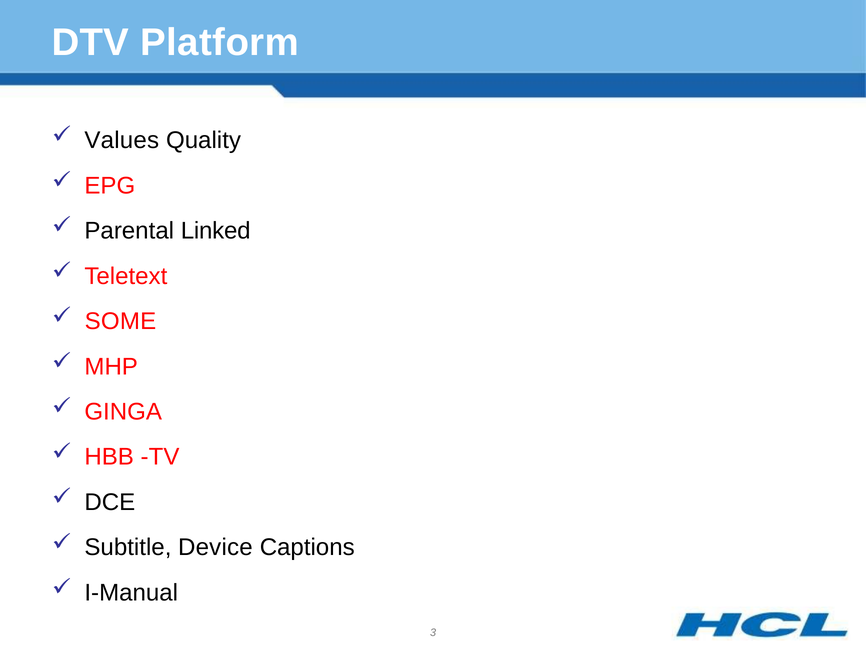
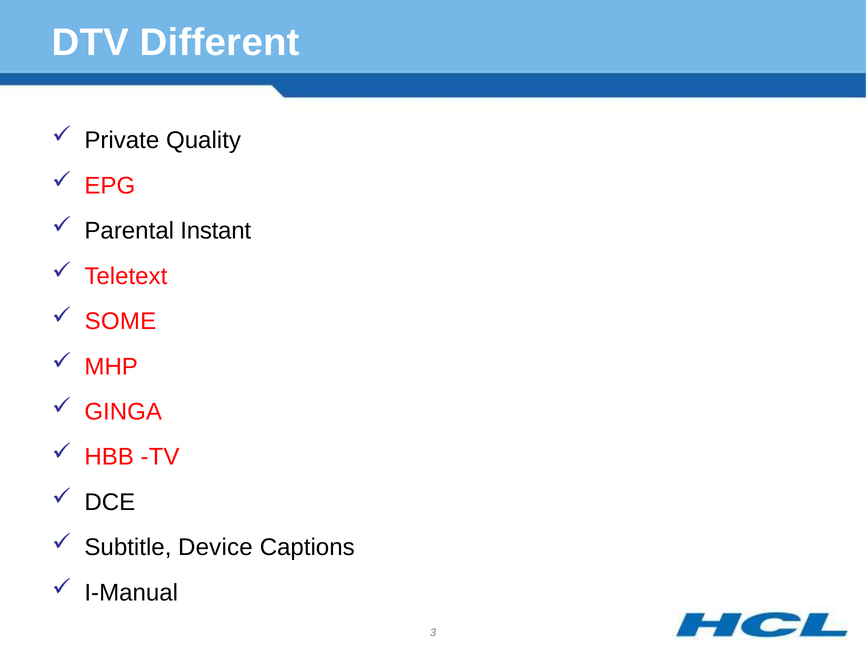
Platform: Platform -> Different (220, 42)
Values: Values -> Private (122, 140)
Linked: Linked -> Instant (216, 231)
